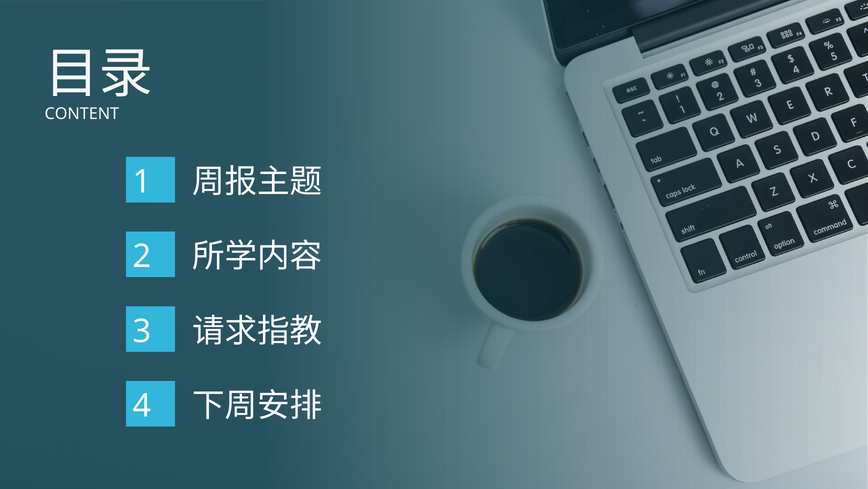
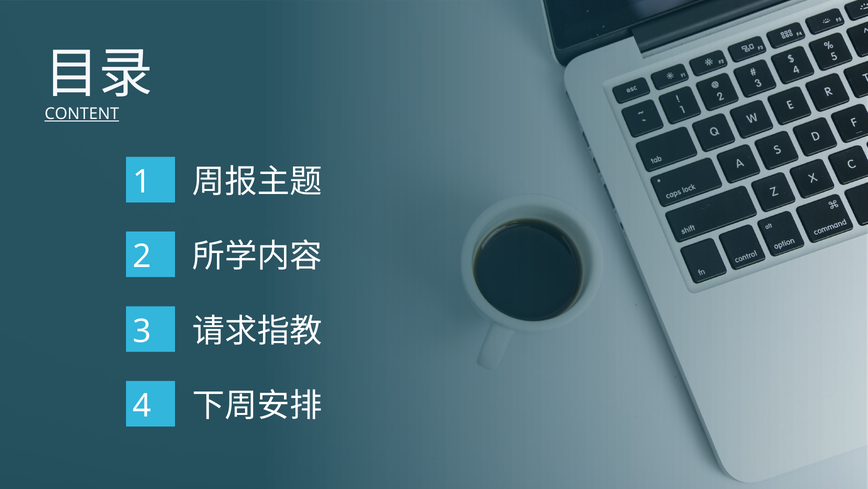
CONTENT underline: none -> present (82, 114)
